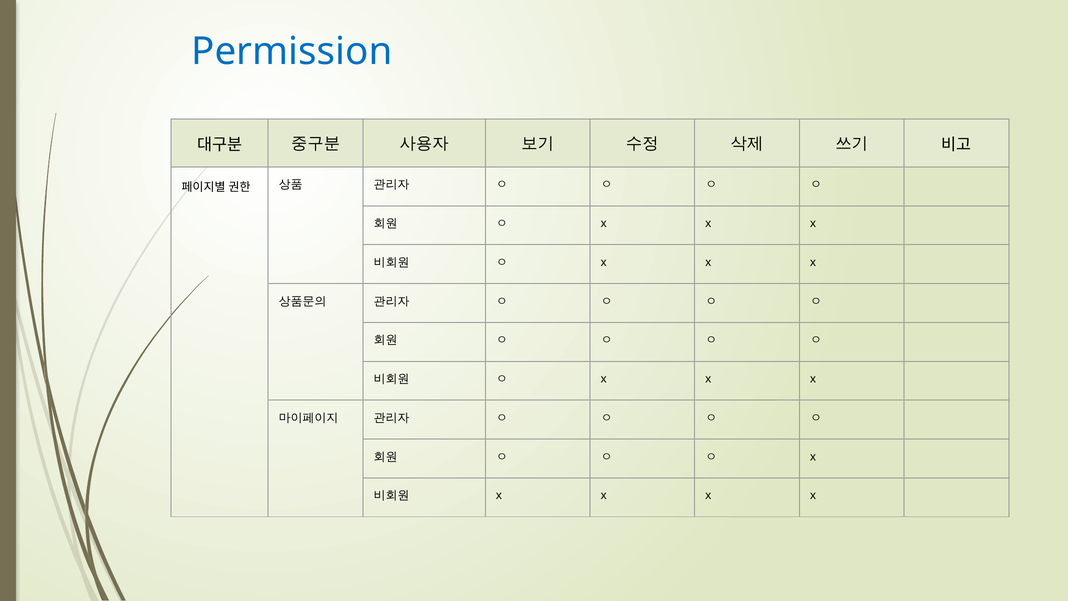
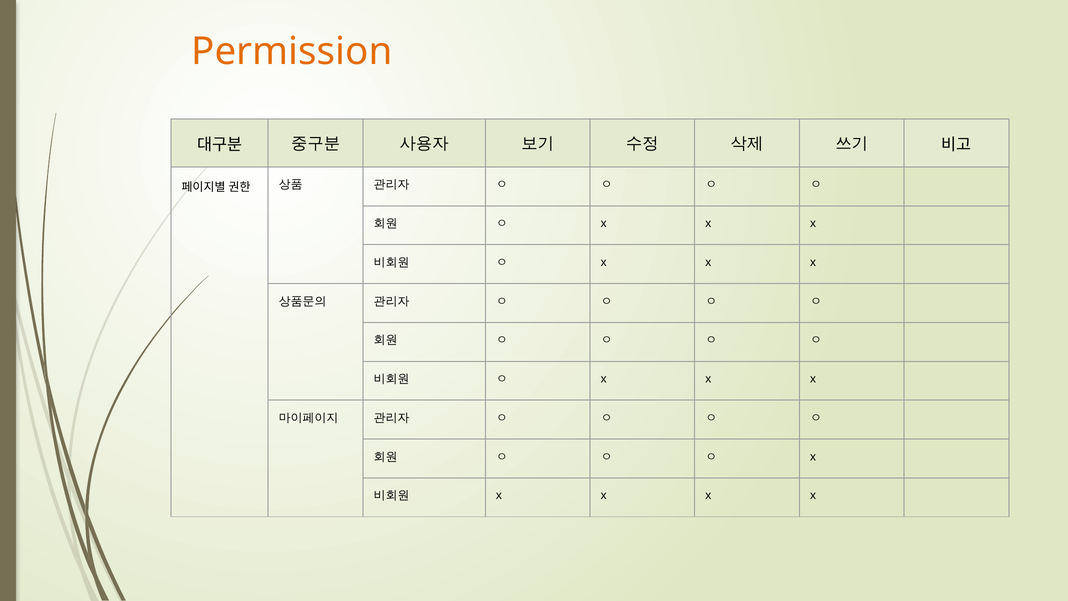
Permission colour: blue -> orange (292, 51)
